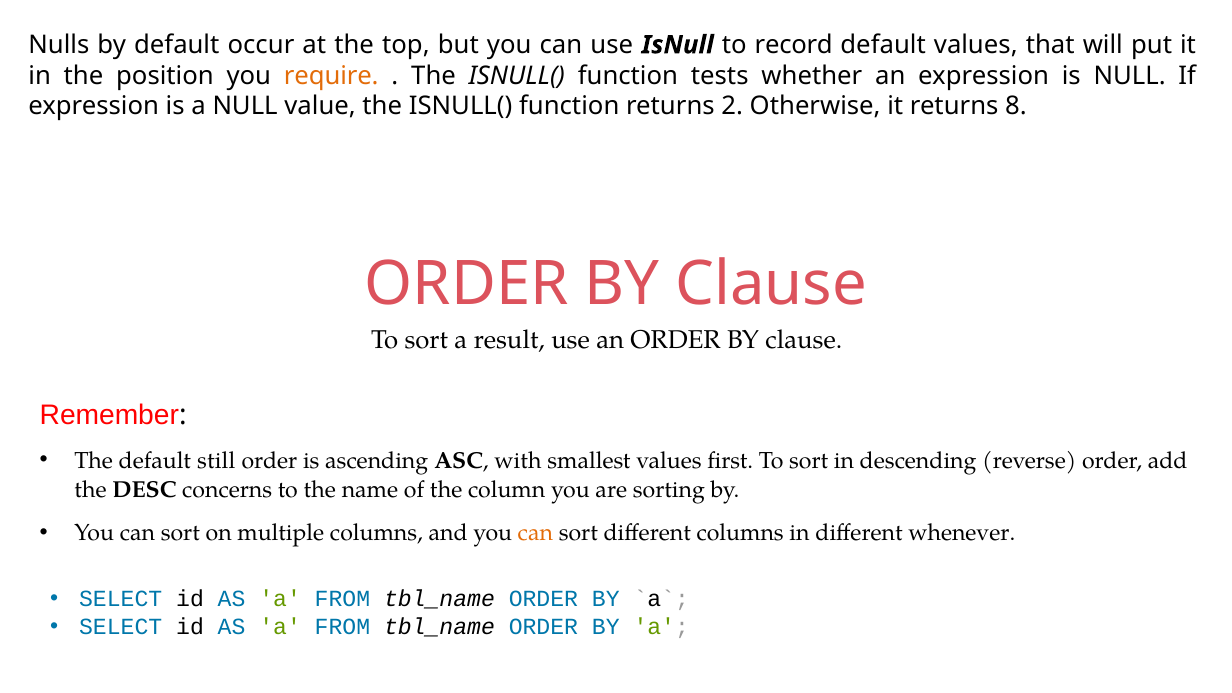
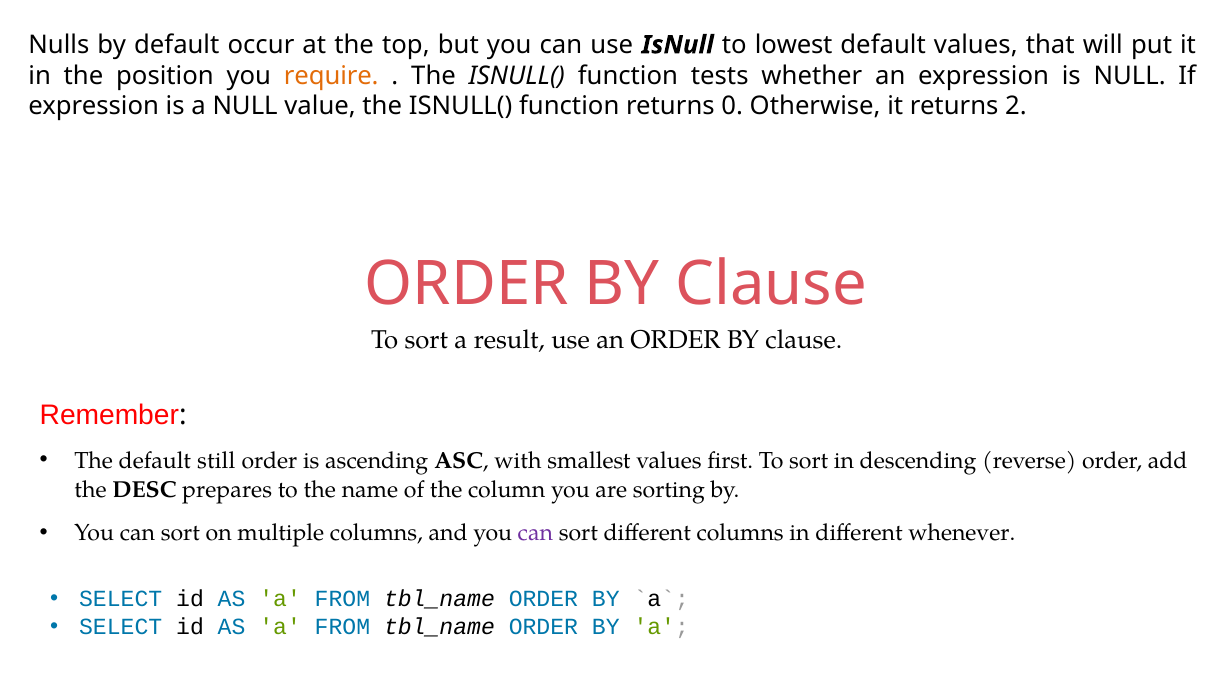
record: record -> lowest (794, 45)
2: 2 -> 0 (732, 107)
8: 8 -> 2 (1016, 107)
concerns: concerns -> prepares (227, 490)
can colour: orange -> purple (535, 533)
